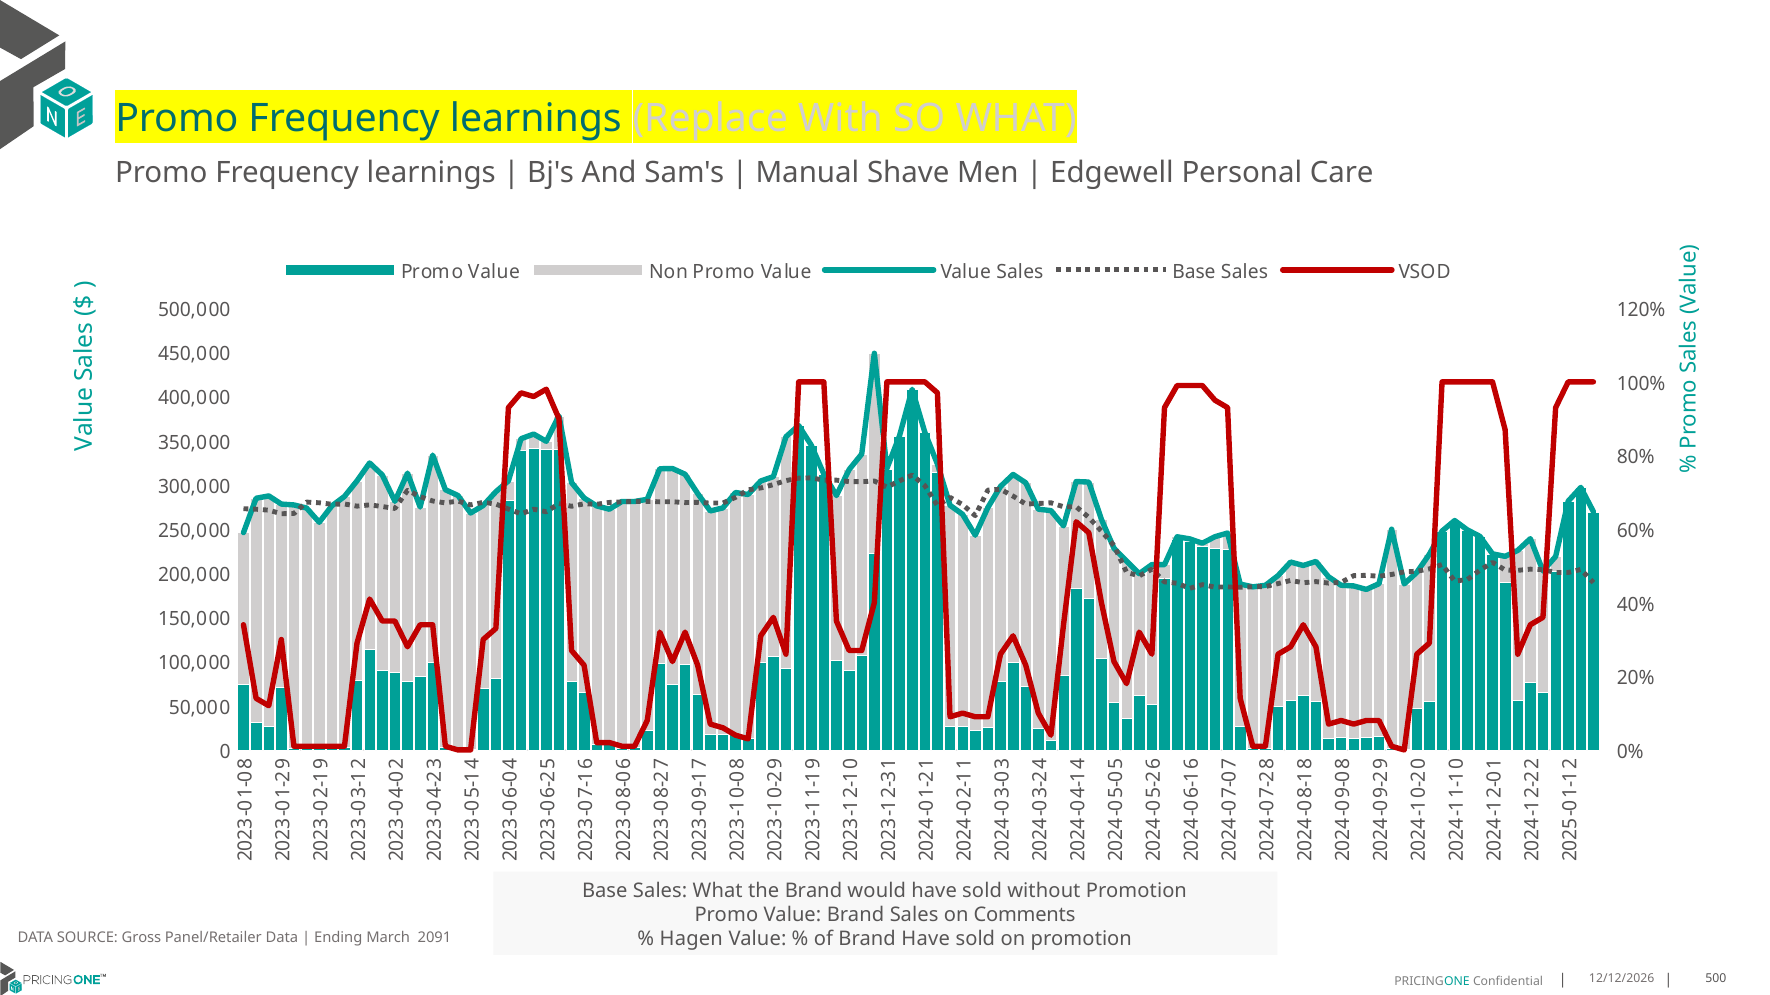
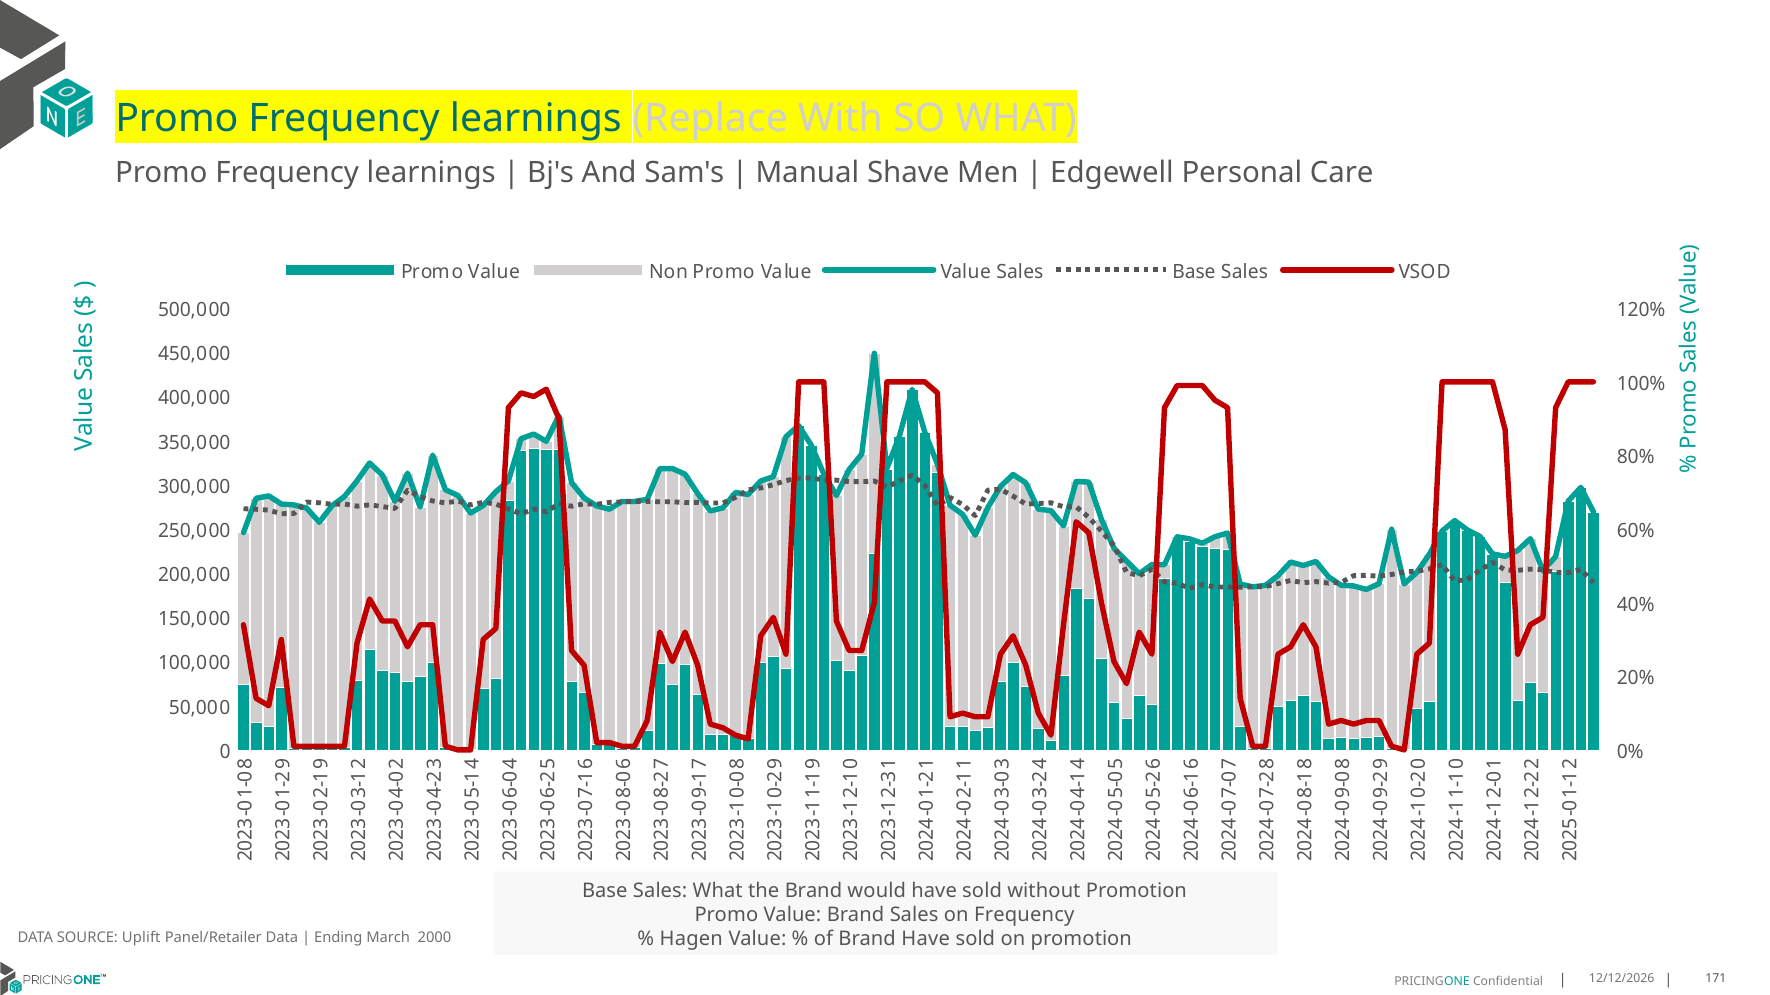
on Comments: Comments -> Frequency (1024, 915)
Gross: Gross -> Uplift (141, 938)
2091: 2091 -> 2000 (435, 938)
500: 500 -> 171 (1716, 979)
